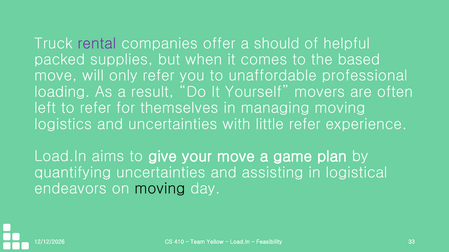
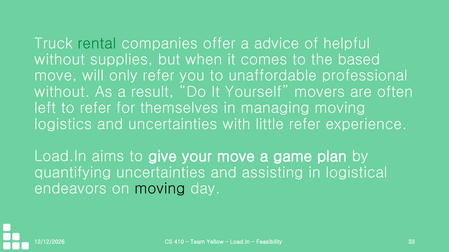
rental colour: purple -> green (97, 44)
should: should -> advice (277, 44)
packed: packed -> without (60, 60)
loading: loading -> without (62, 92)
